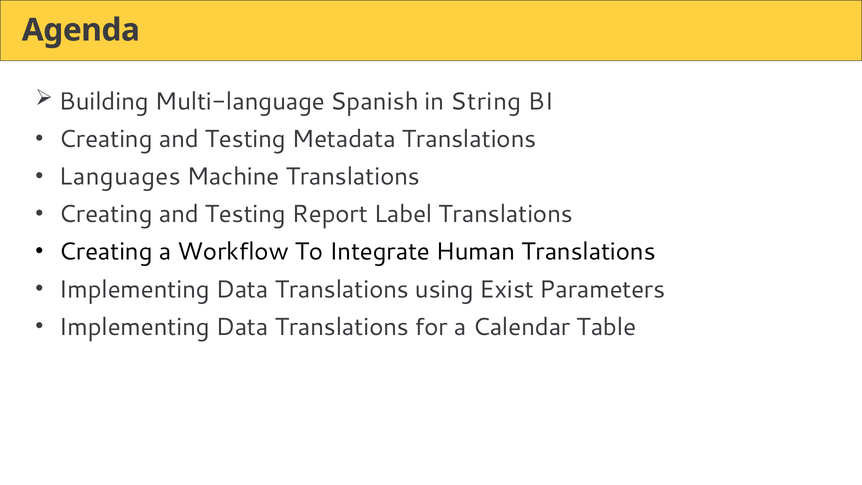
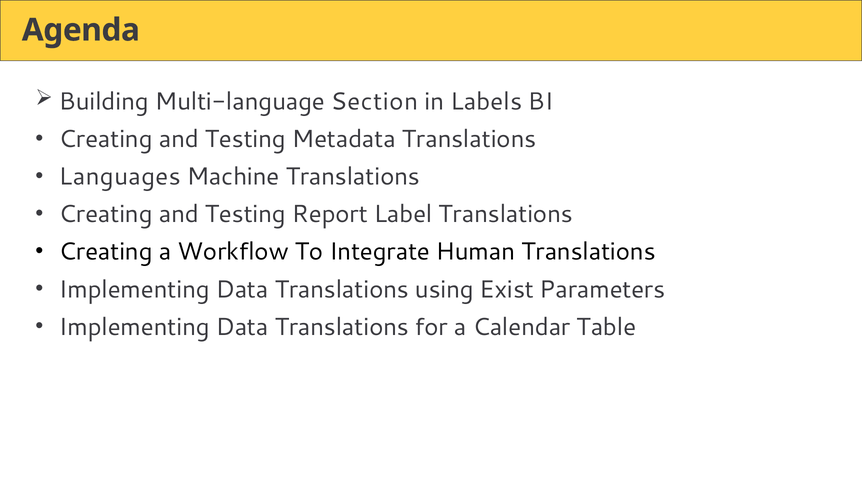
Spanish: Spanish -> Section (375, 102)
String: String -> Labels (486, 102)
